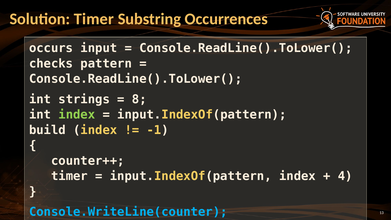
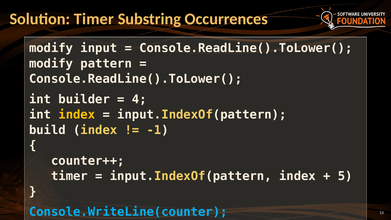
occurs: occurs -> modify (51, 48)
checks: checks -> modify (51, 64)
strings: strings -> builder (84, 99)
8: 8 -> 4 (139, 99)
index colour: light green -> yellow (77, 115)
4: 4 -> 5 (345, 176)
